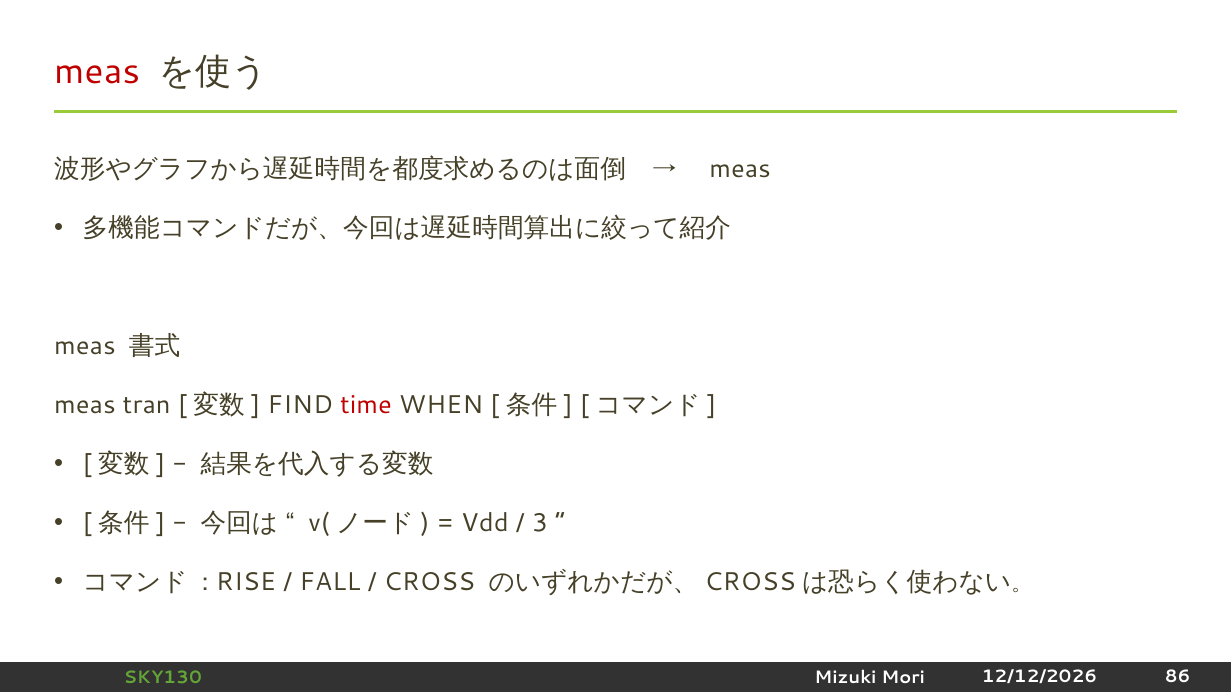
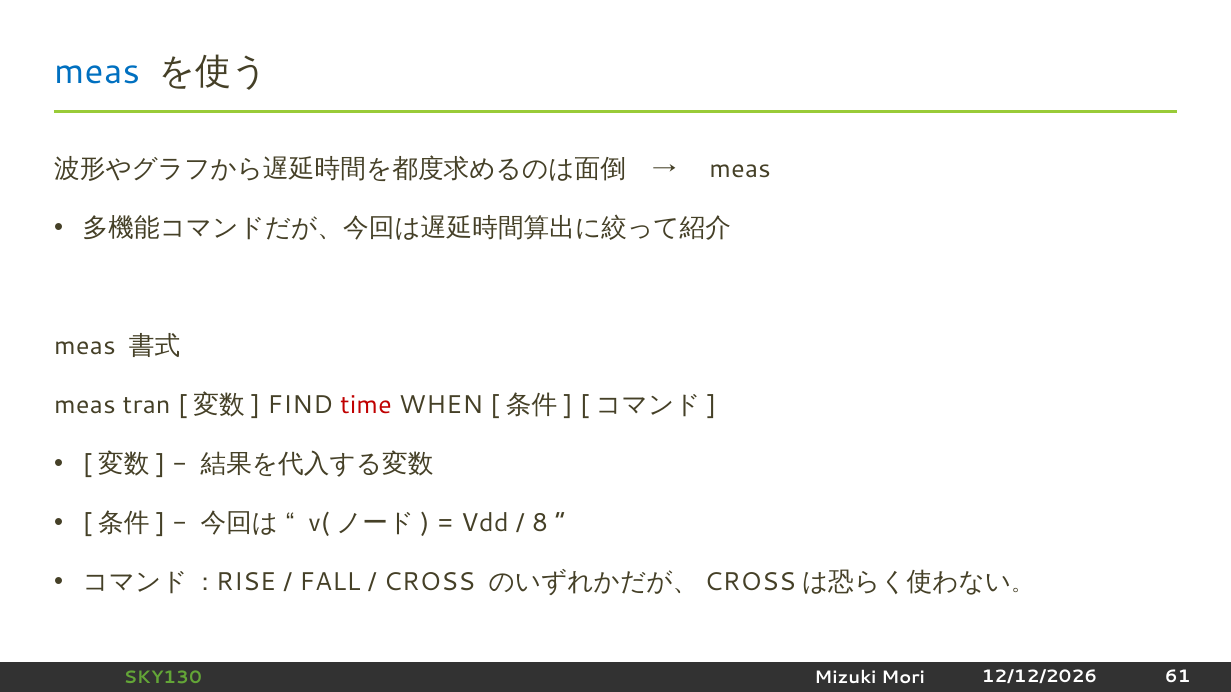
meas colour: red -> blue (97, 72)
3: 3 -> 8 (540, 524)
86: 86 -> 61 (1178, 677)
